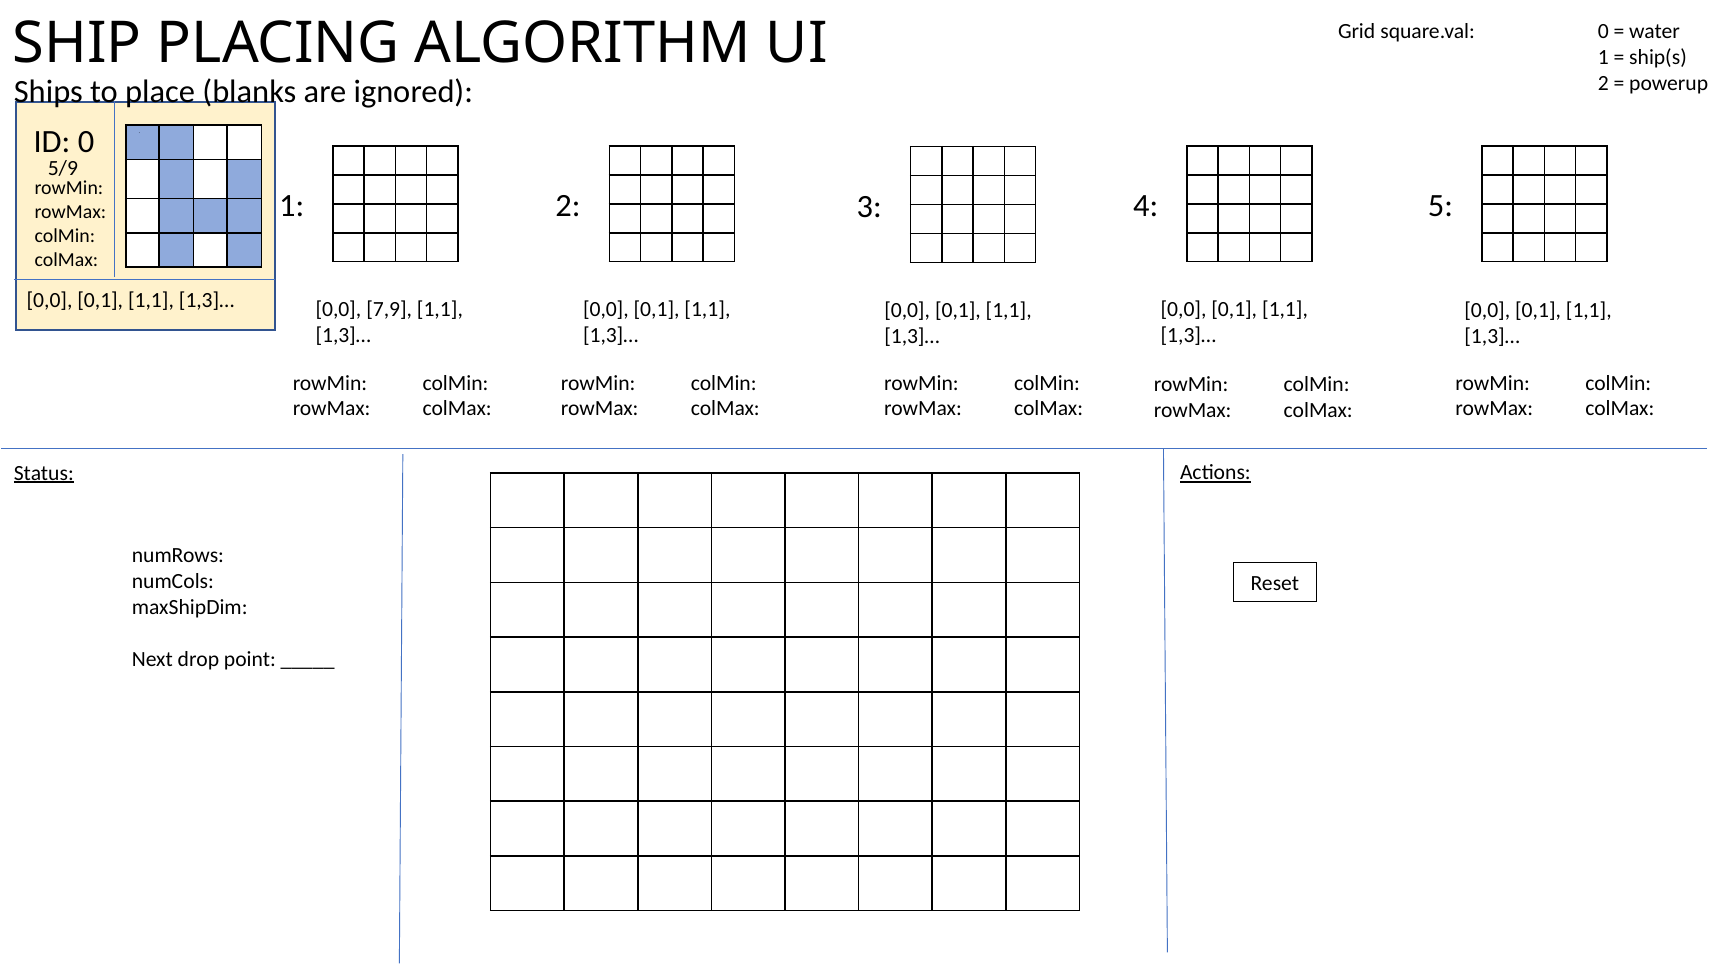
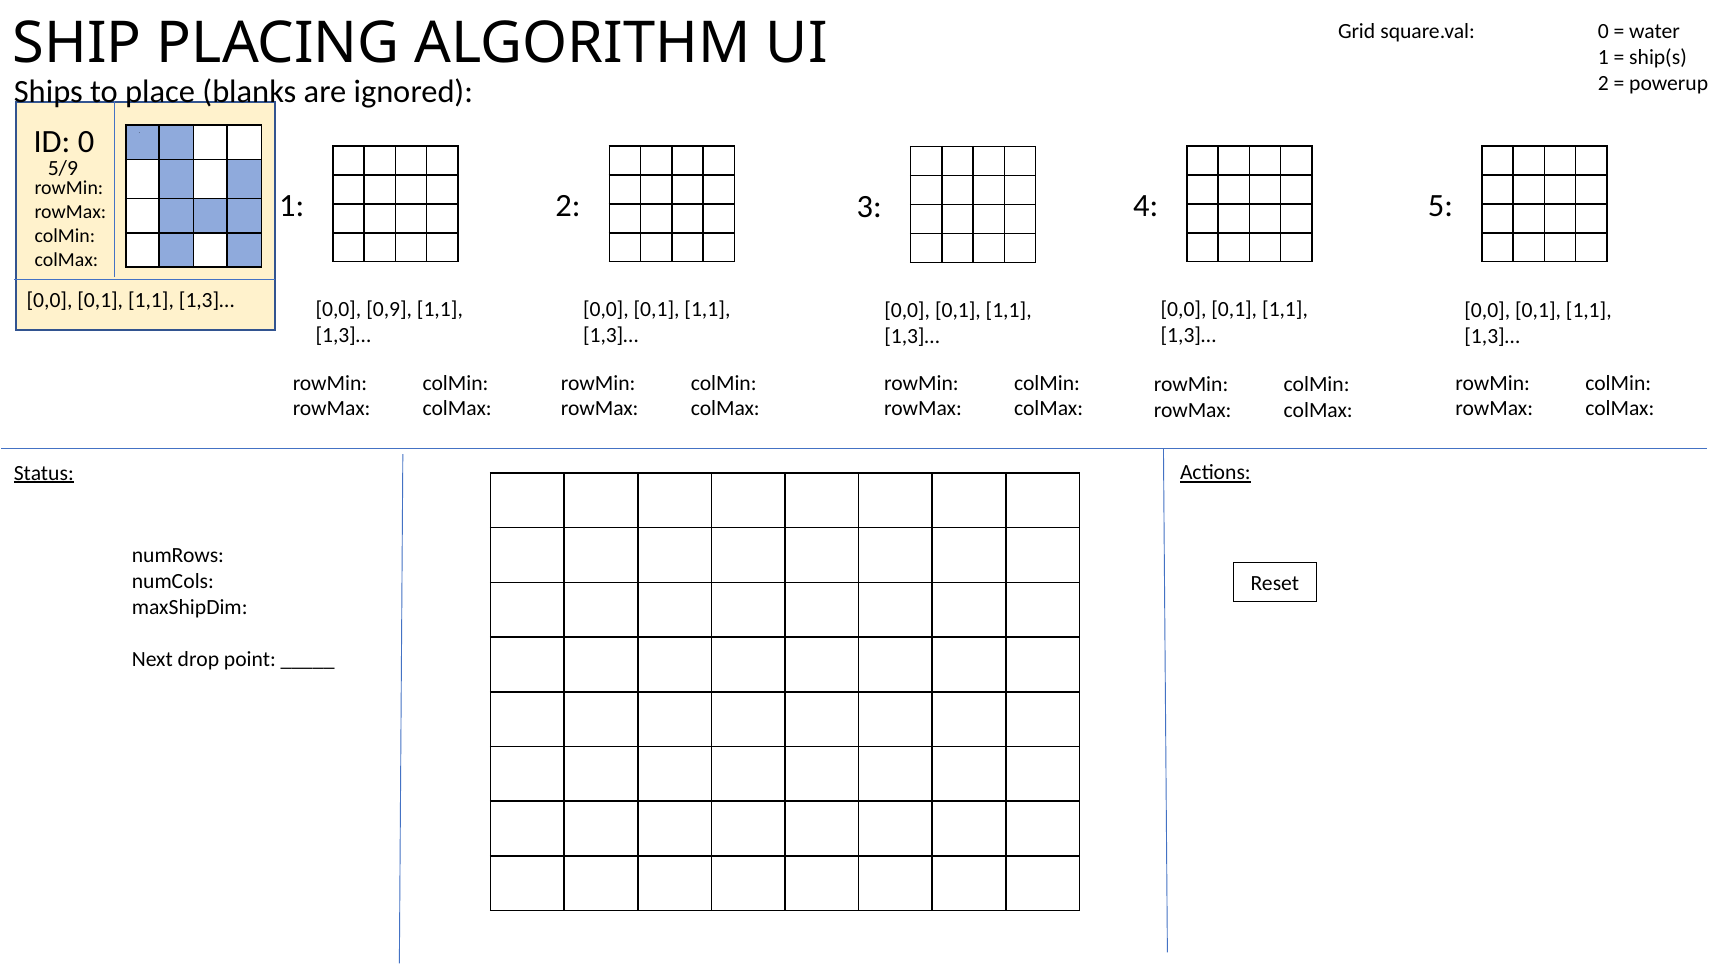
7,9: 7,9 -> 0,9 (389, 310)
